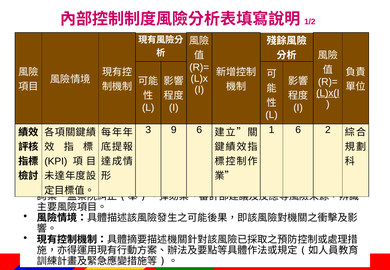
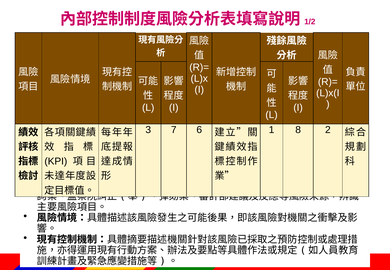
L)x(I underline: present -> none (328, 93)
9: 9 -> 7 (174, 130)
1 6: 6 -> 8 (298, 130)
